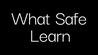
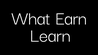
Safe: Safe -> Earn (71, 18)
